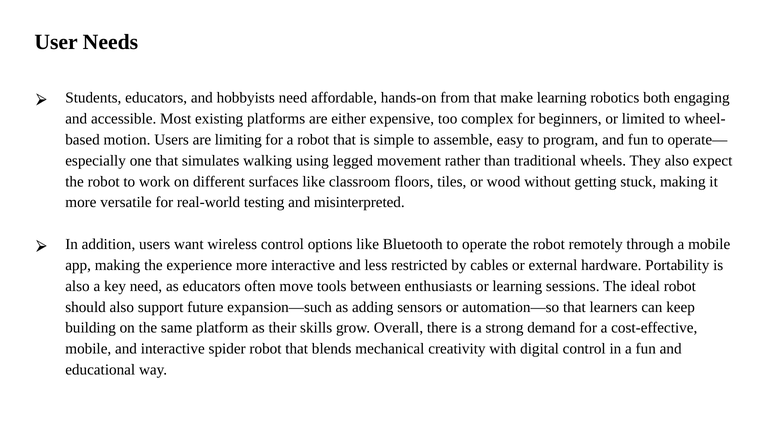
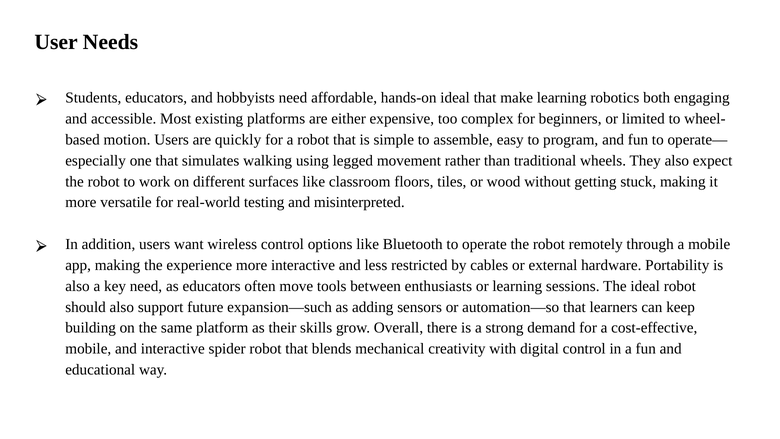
hands-on from: from -> ideal (455, 98)
limiting: limiting -> quickly (238, 140)
